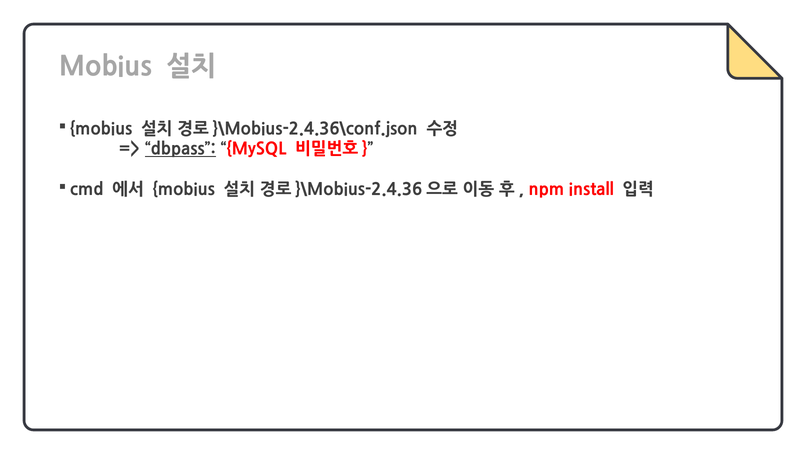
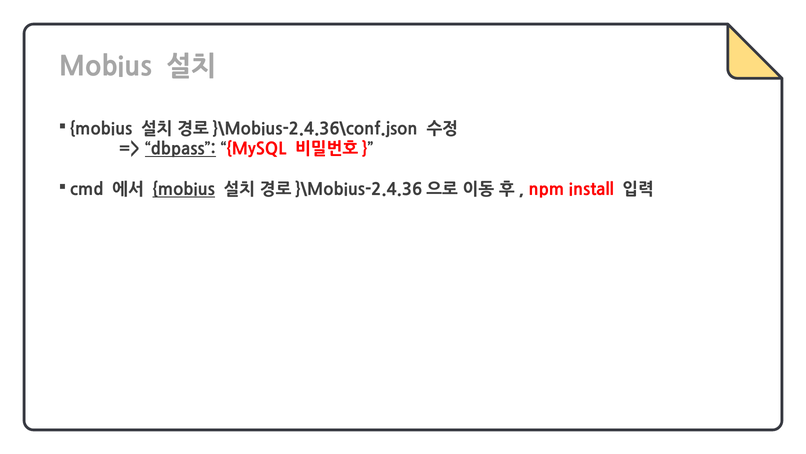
mobius underline: none -> present (184, 190)
